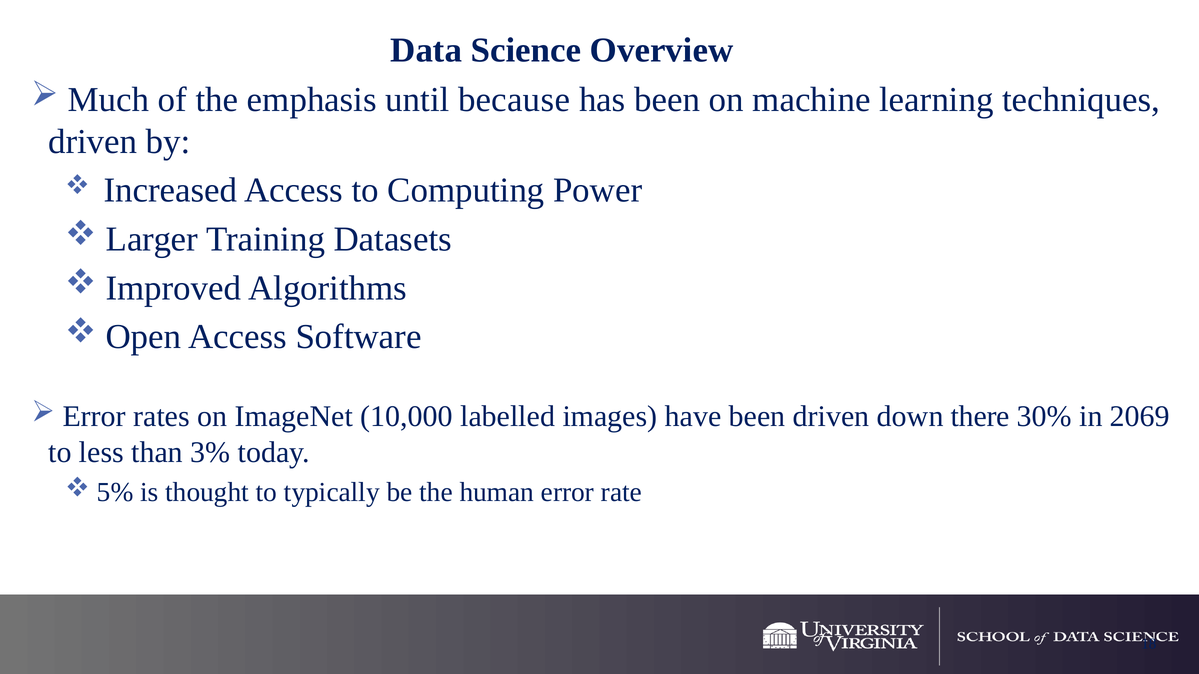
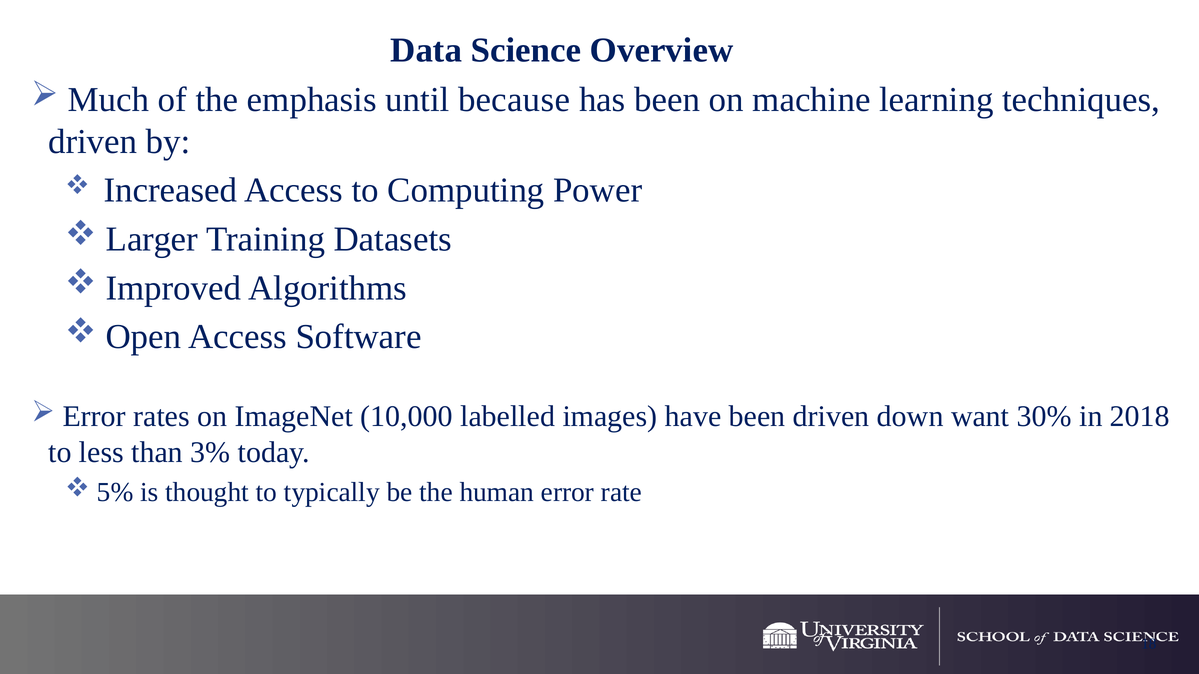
there: there -> want (980, 417)
2069: 2069 -> 2018 (1140, 417)
